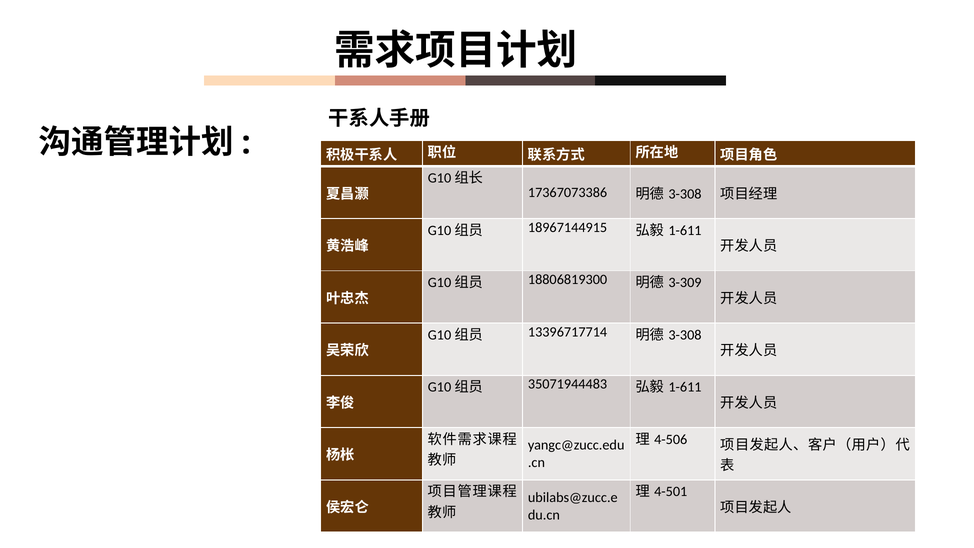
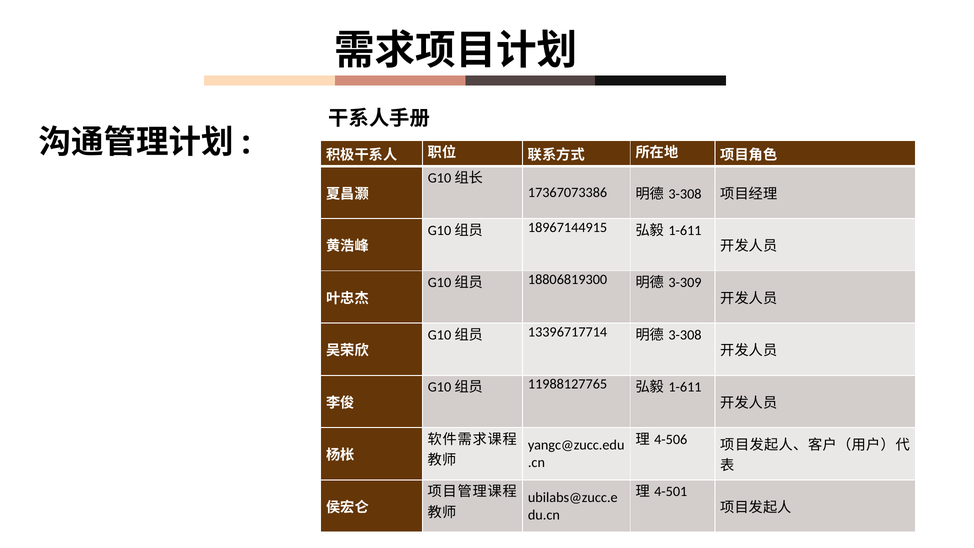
35071944483: 35071944483 -> 11988127765 (568, 384)
